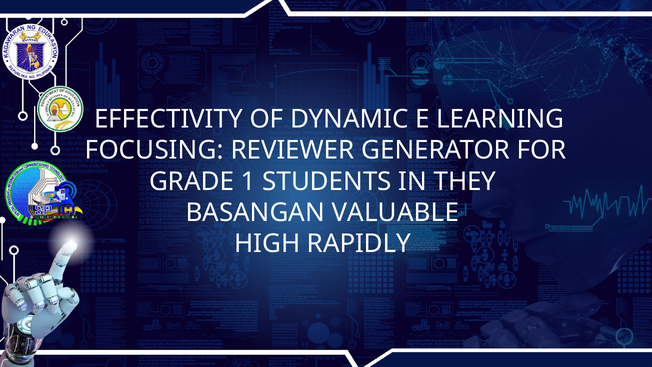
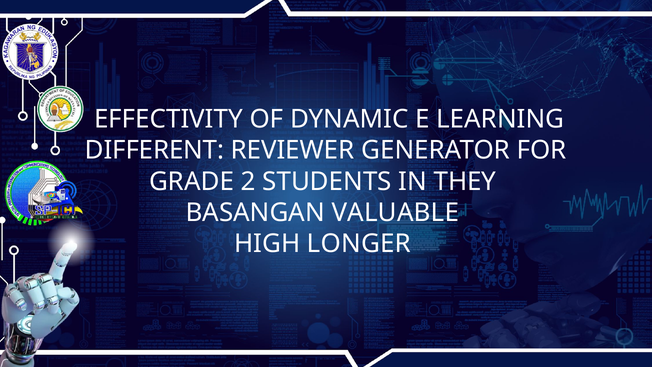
FOCUSING: FOCUSING -> DIFFERENT (154, 150)
1: 1 -> 2 (248, 181)
RAPIDLY: RAPIDLY -> LONGER (359, 244)
